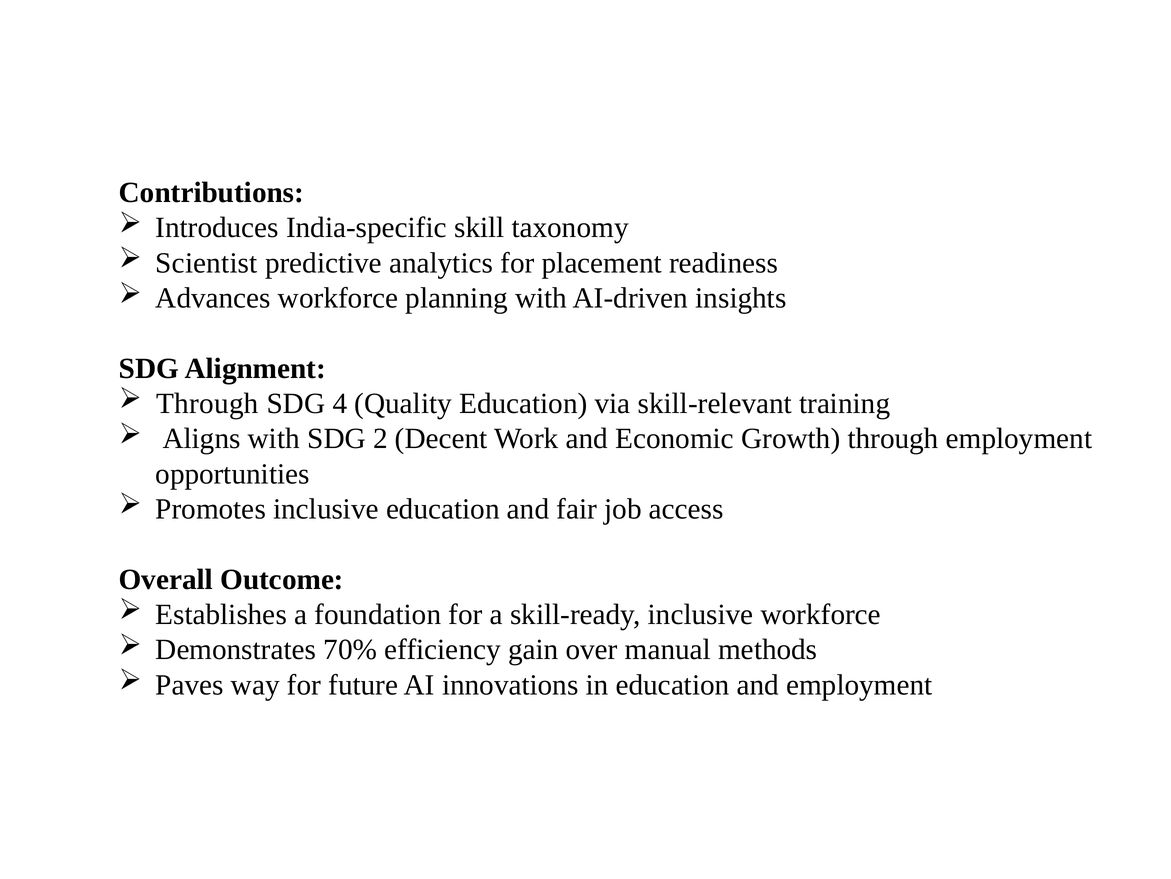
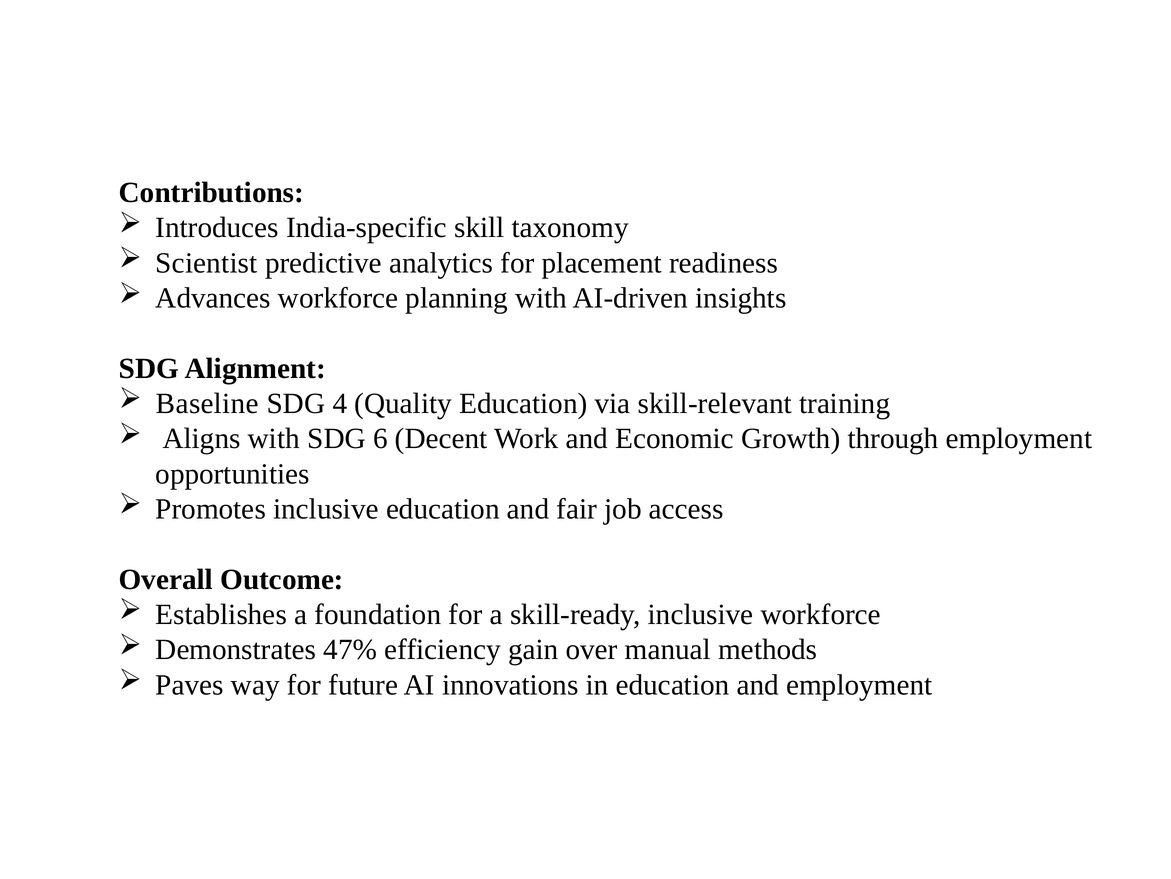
Through: Through -> Baseline (207, 403)
2: 2 -> 6 (380, 438)
70%: 70% -> 47% (350, 649)
